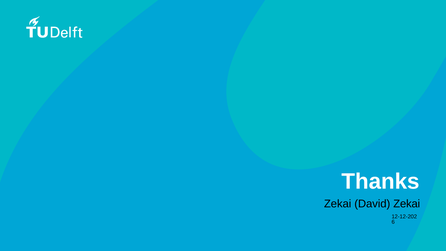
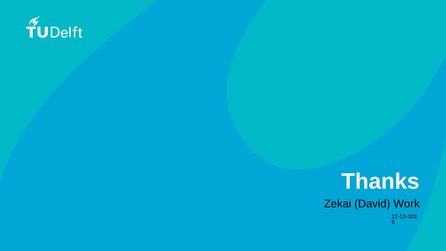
David Zekai: Zekai -> Work (407, 204)
